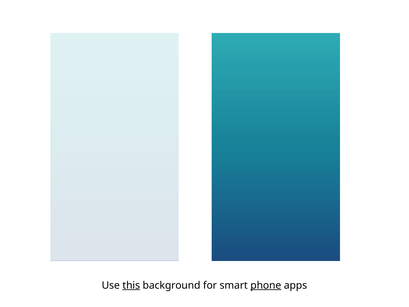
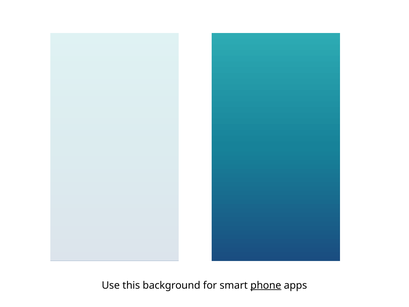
this underline: present -> none (131, 285)
